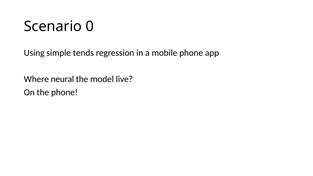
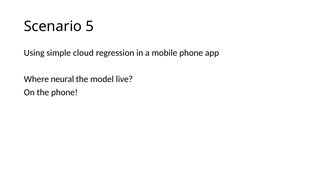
0: 0 -> 5 (90, 26)
tends: tends -> cloud (83, 53)
